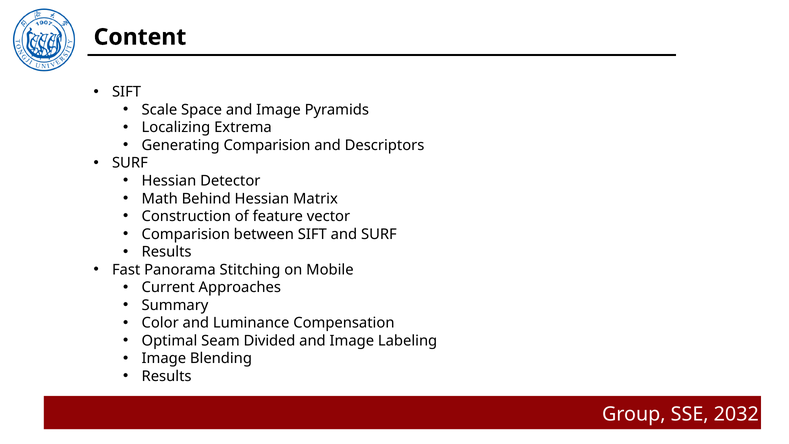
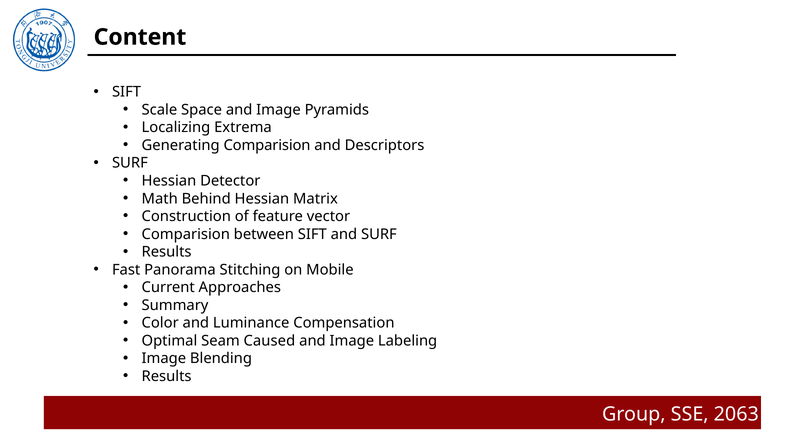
Divided: Divided -> Caused (269, 341)
2032: 2032 -> 2063 (736, 414)
